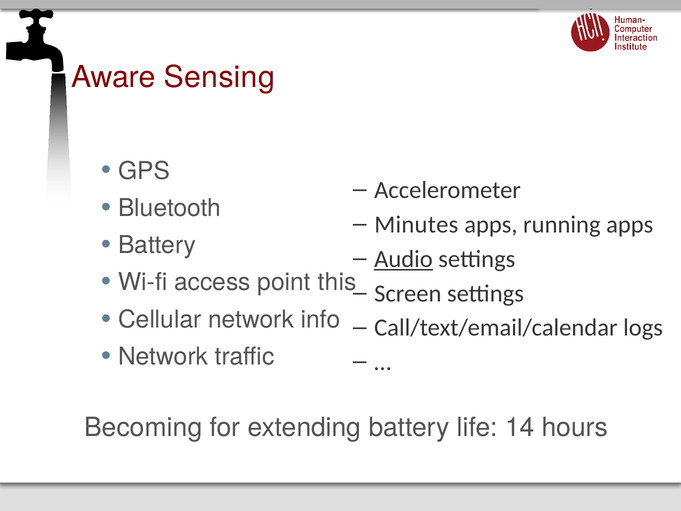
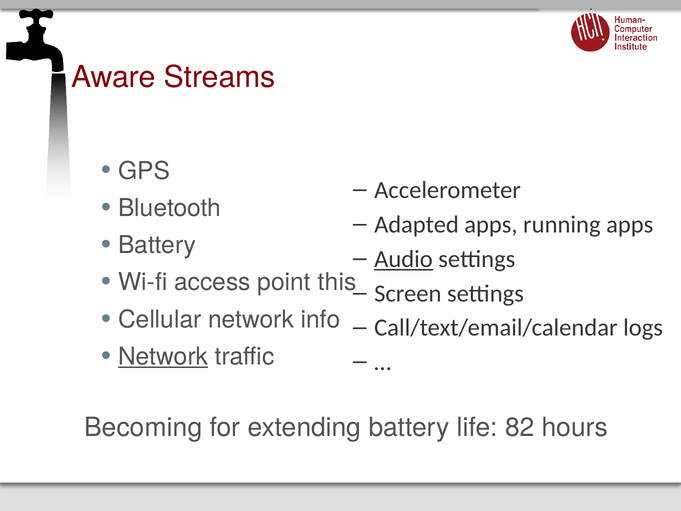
Sensing: Sensing -> Streams (220, 77)
Minutes: Minutes -> Adapted (416, 224)
Network underline: none -> present (163, 356)
14: 14 -> 82 (520, 427)
